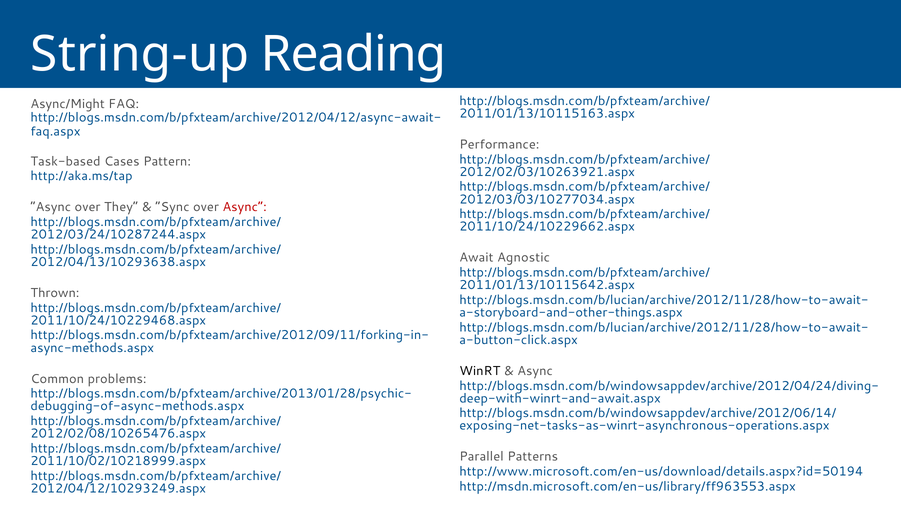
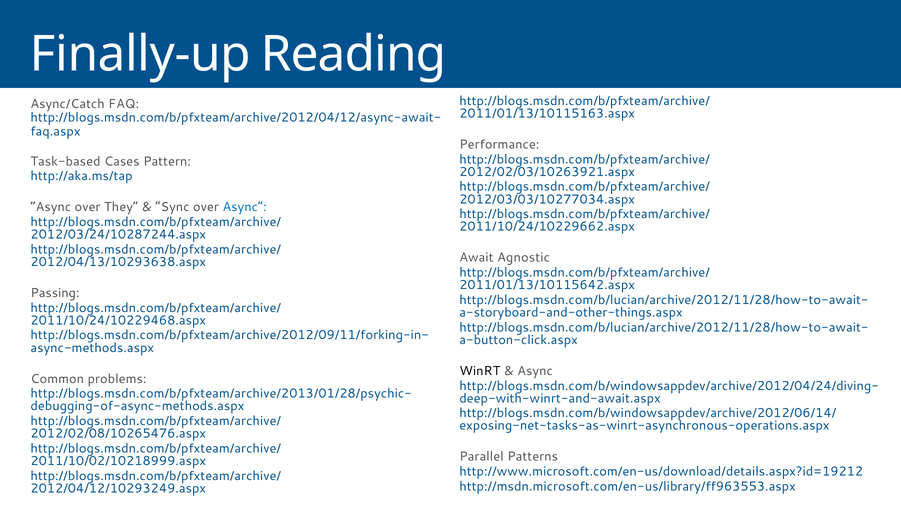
String-up: String-up -> Finally-up (140, 55)
Async/Might: Async/Might -> Async/Catch (68, 104)
Async colour: red -> blue (245, 207)
Thrown: Thrown -> Passing (55, 293)
http://www.microsoft.com/en-us/download/details.aspx?id=50194: http://www.microsoft.com/en-us/download/details.aspx?id=50194 -> http://www.microsoft.com/en-us/download/details.aspx?id=19212 (661, 471)
